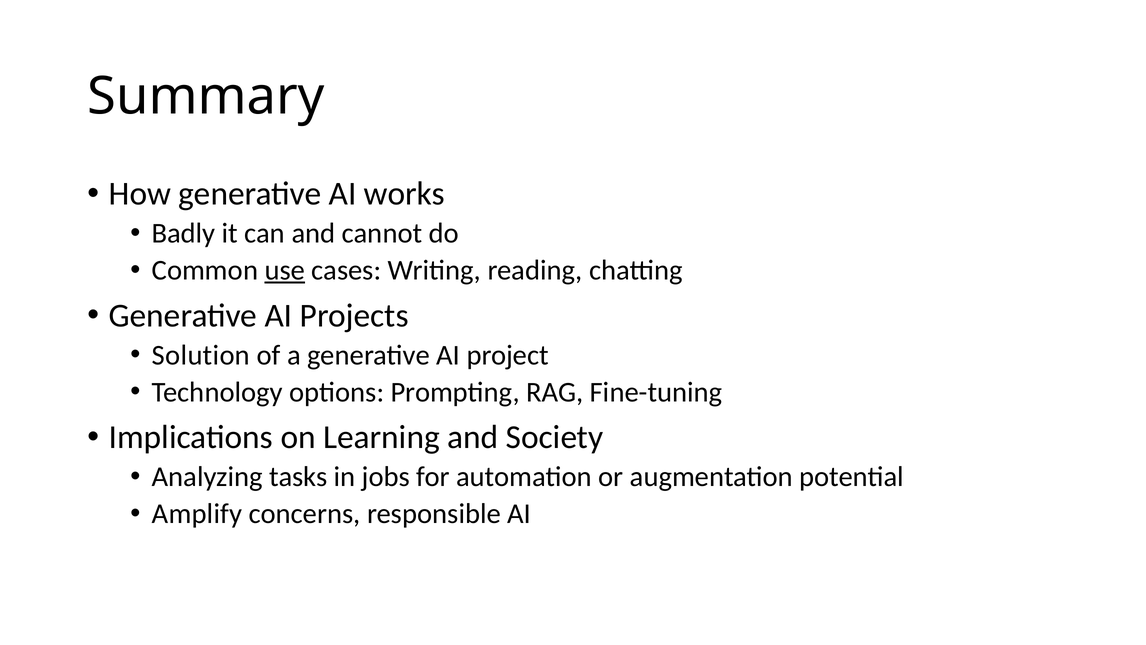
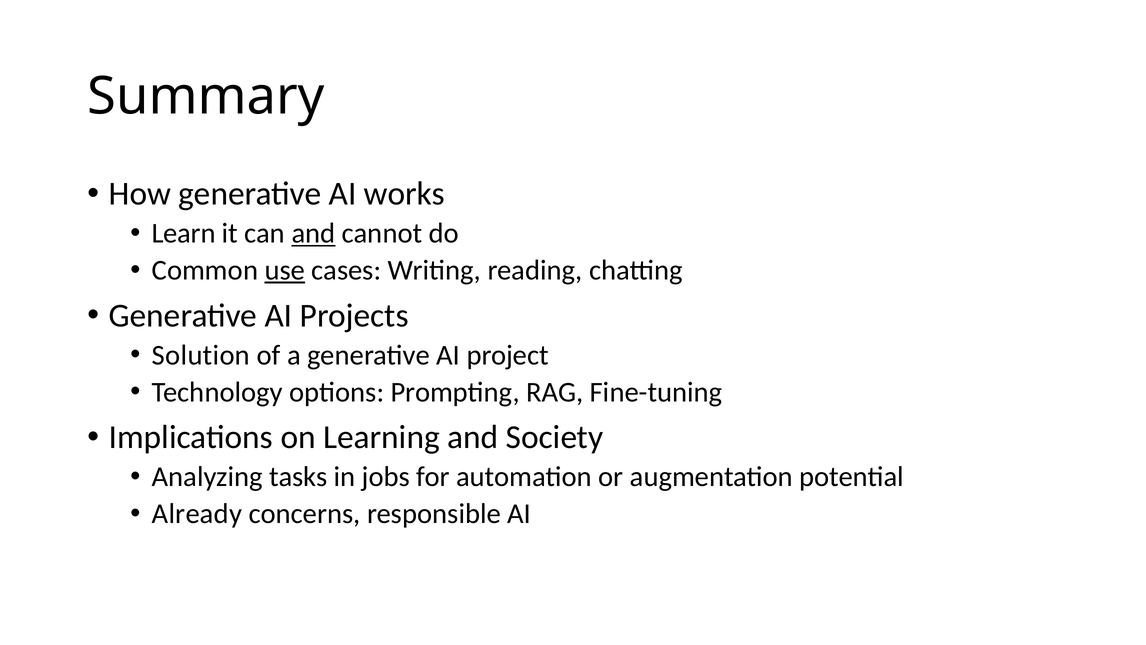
Badly: Badly -> Learn (184, 233)
and underline: none -> present (313, 233)
Amplify: Amplify -> Already (197, 514)
